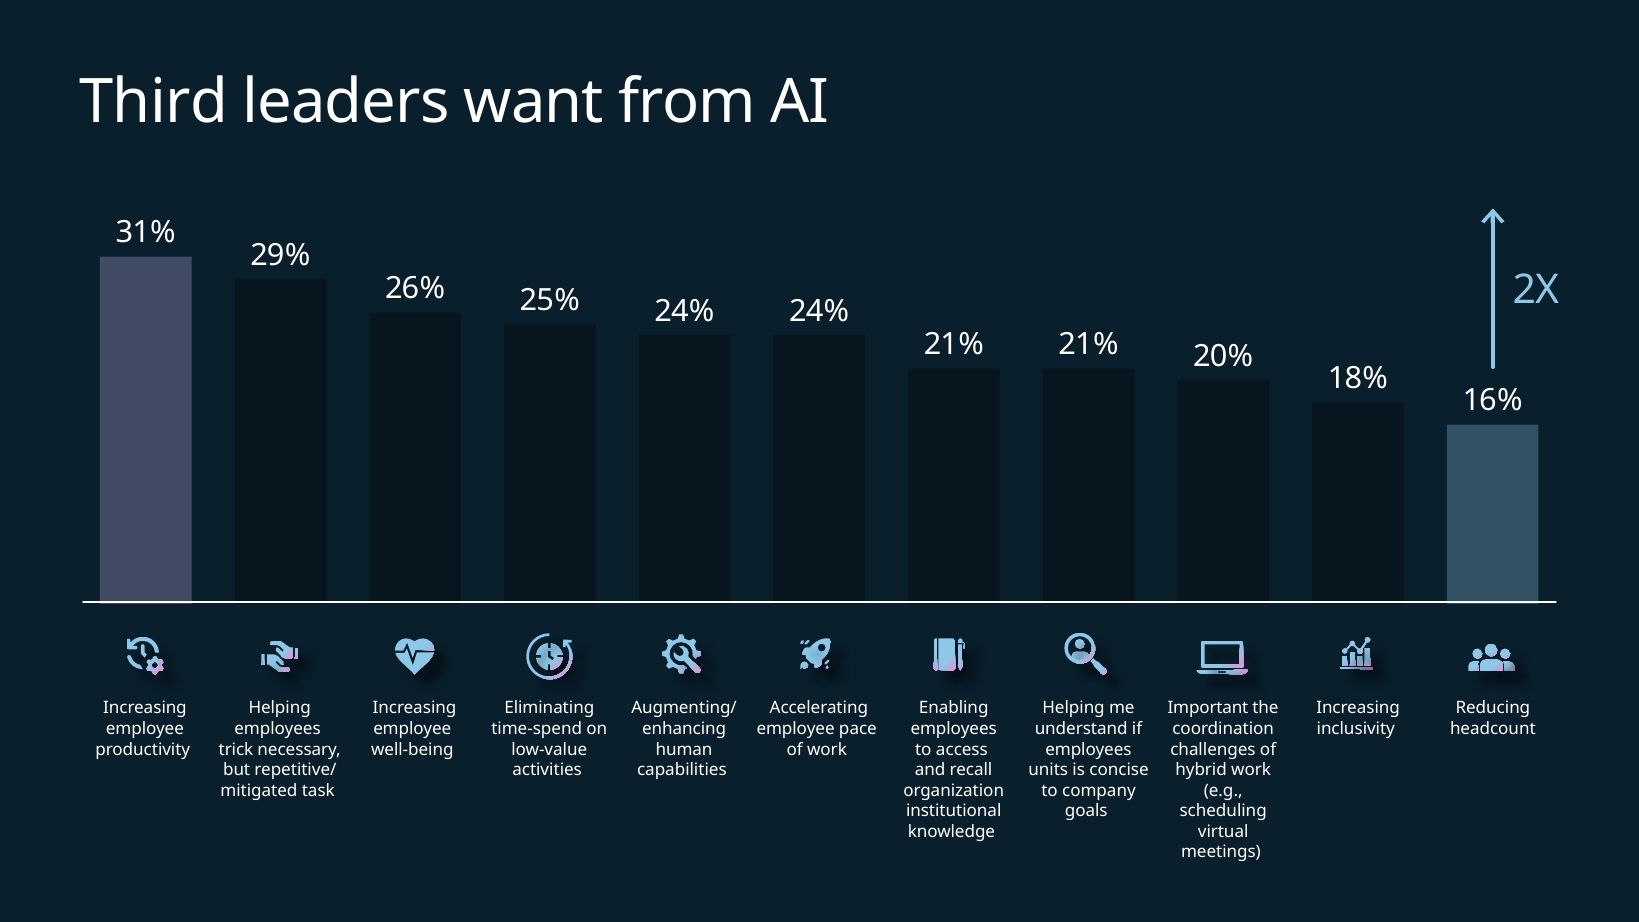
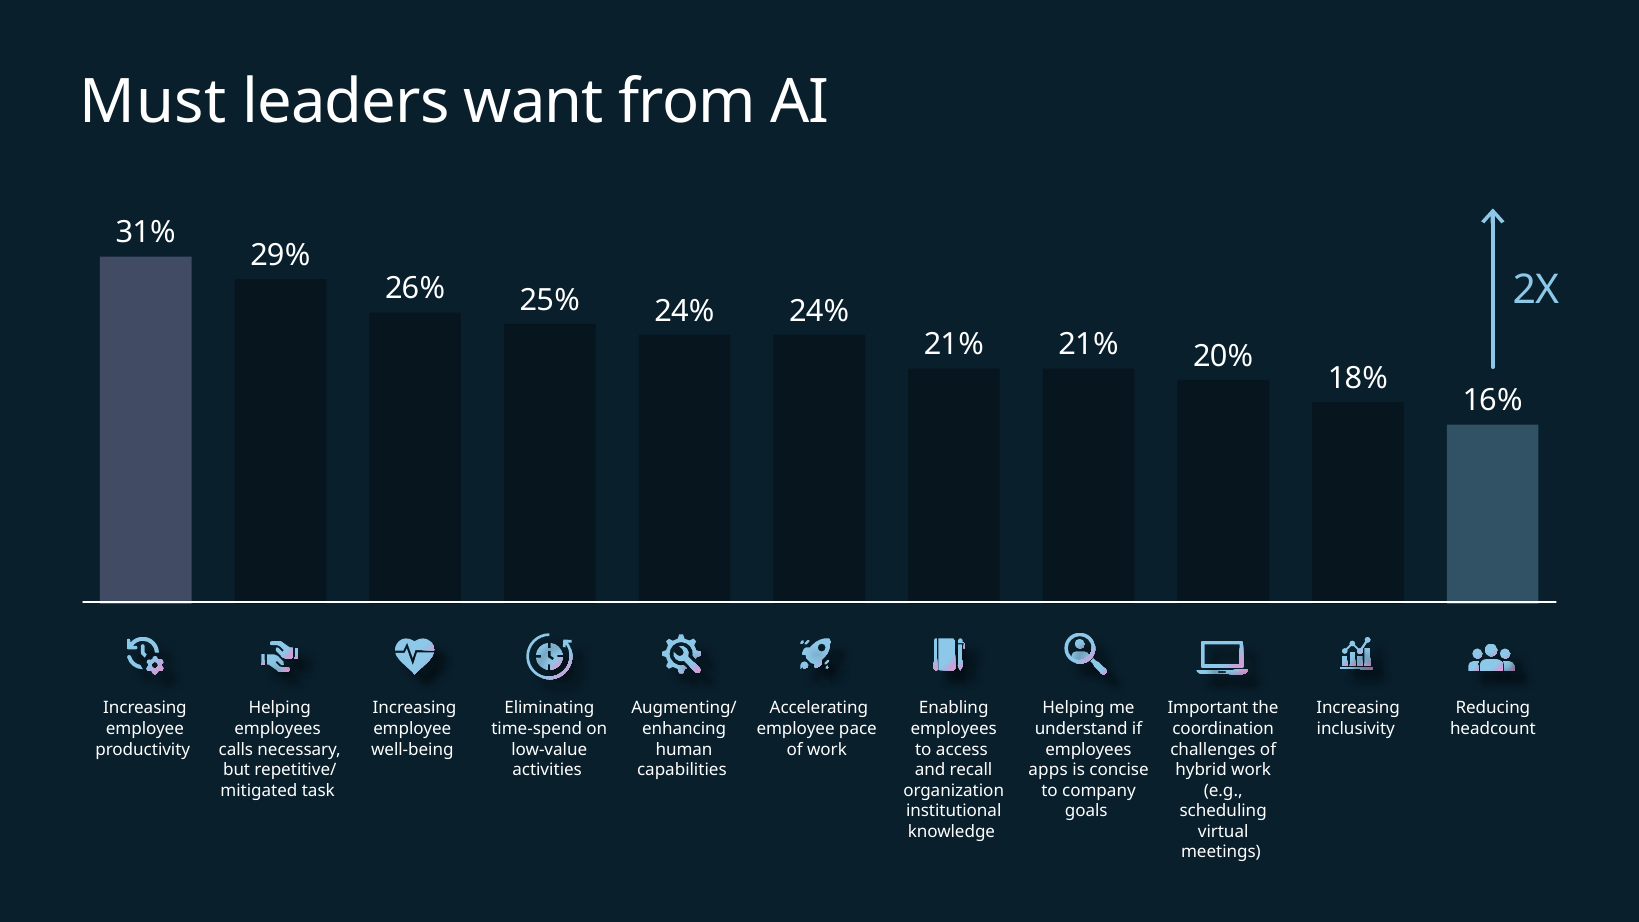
Third: Third -> Must (153, 103)
trick: trick -> calls (236, 749)
units: units -> apps (1048, 770)
